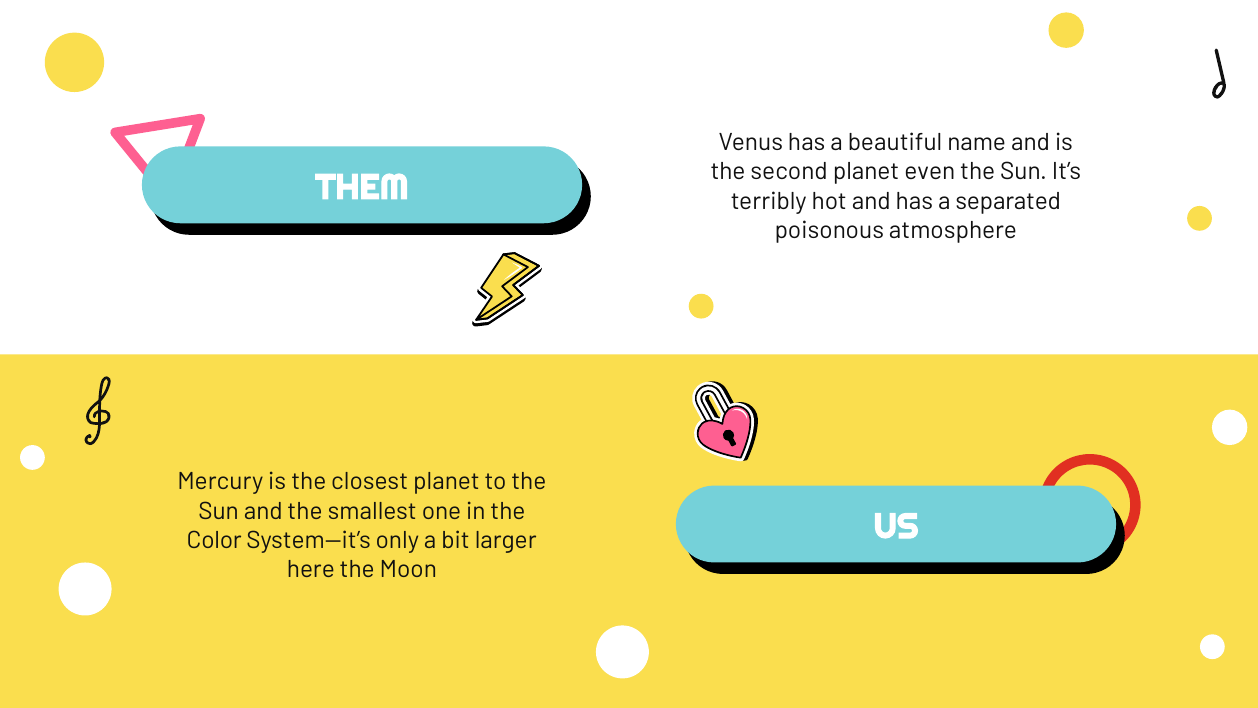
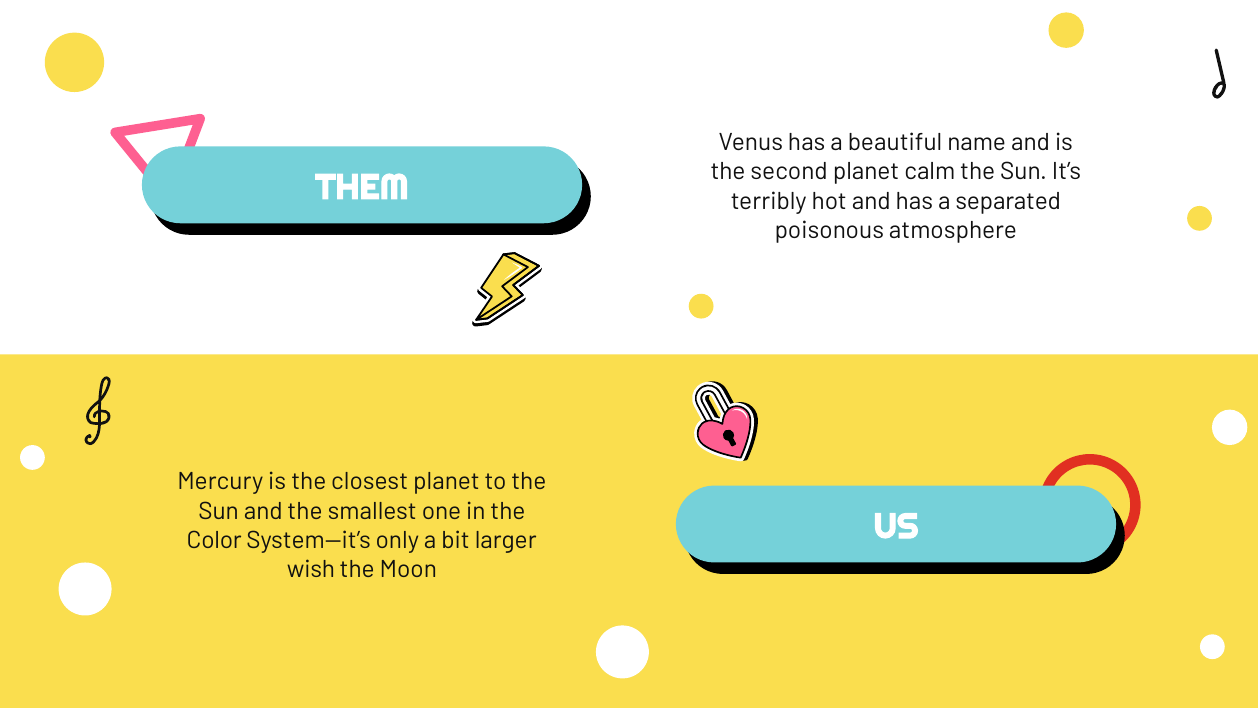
even: even -> calm (930, 172)
here: here -> wish (311, 570)
